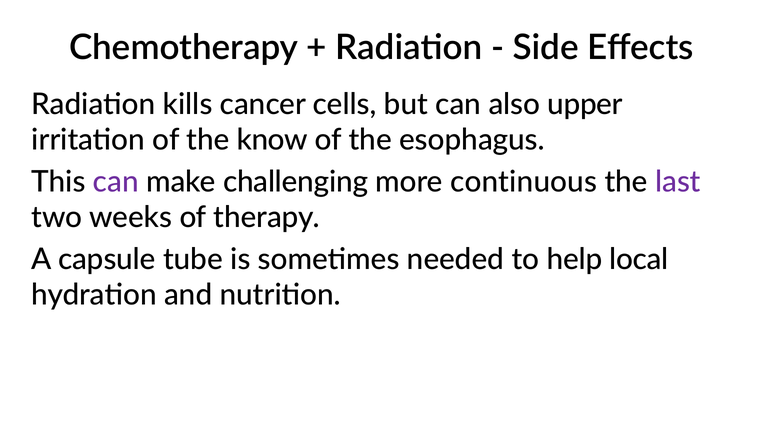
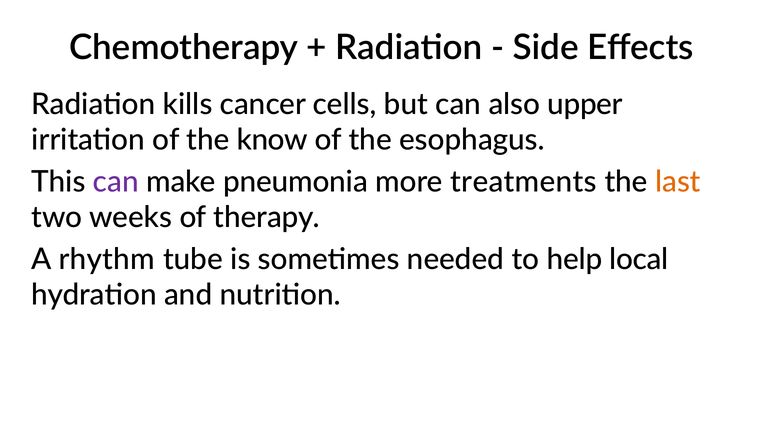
challenging: challenging -> pneumonia (295, 182)
continuous: continuous -> treatments (524, 182)
last colour: purple -> orange (678, 182)
capsule: capsule -> rhythm (107, 259)
